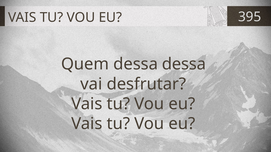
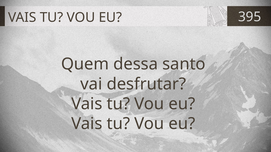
dessa dessa: dessa -> santo (184, 64)
